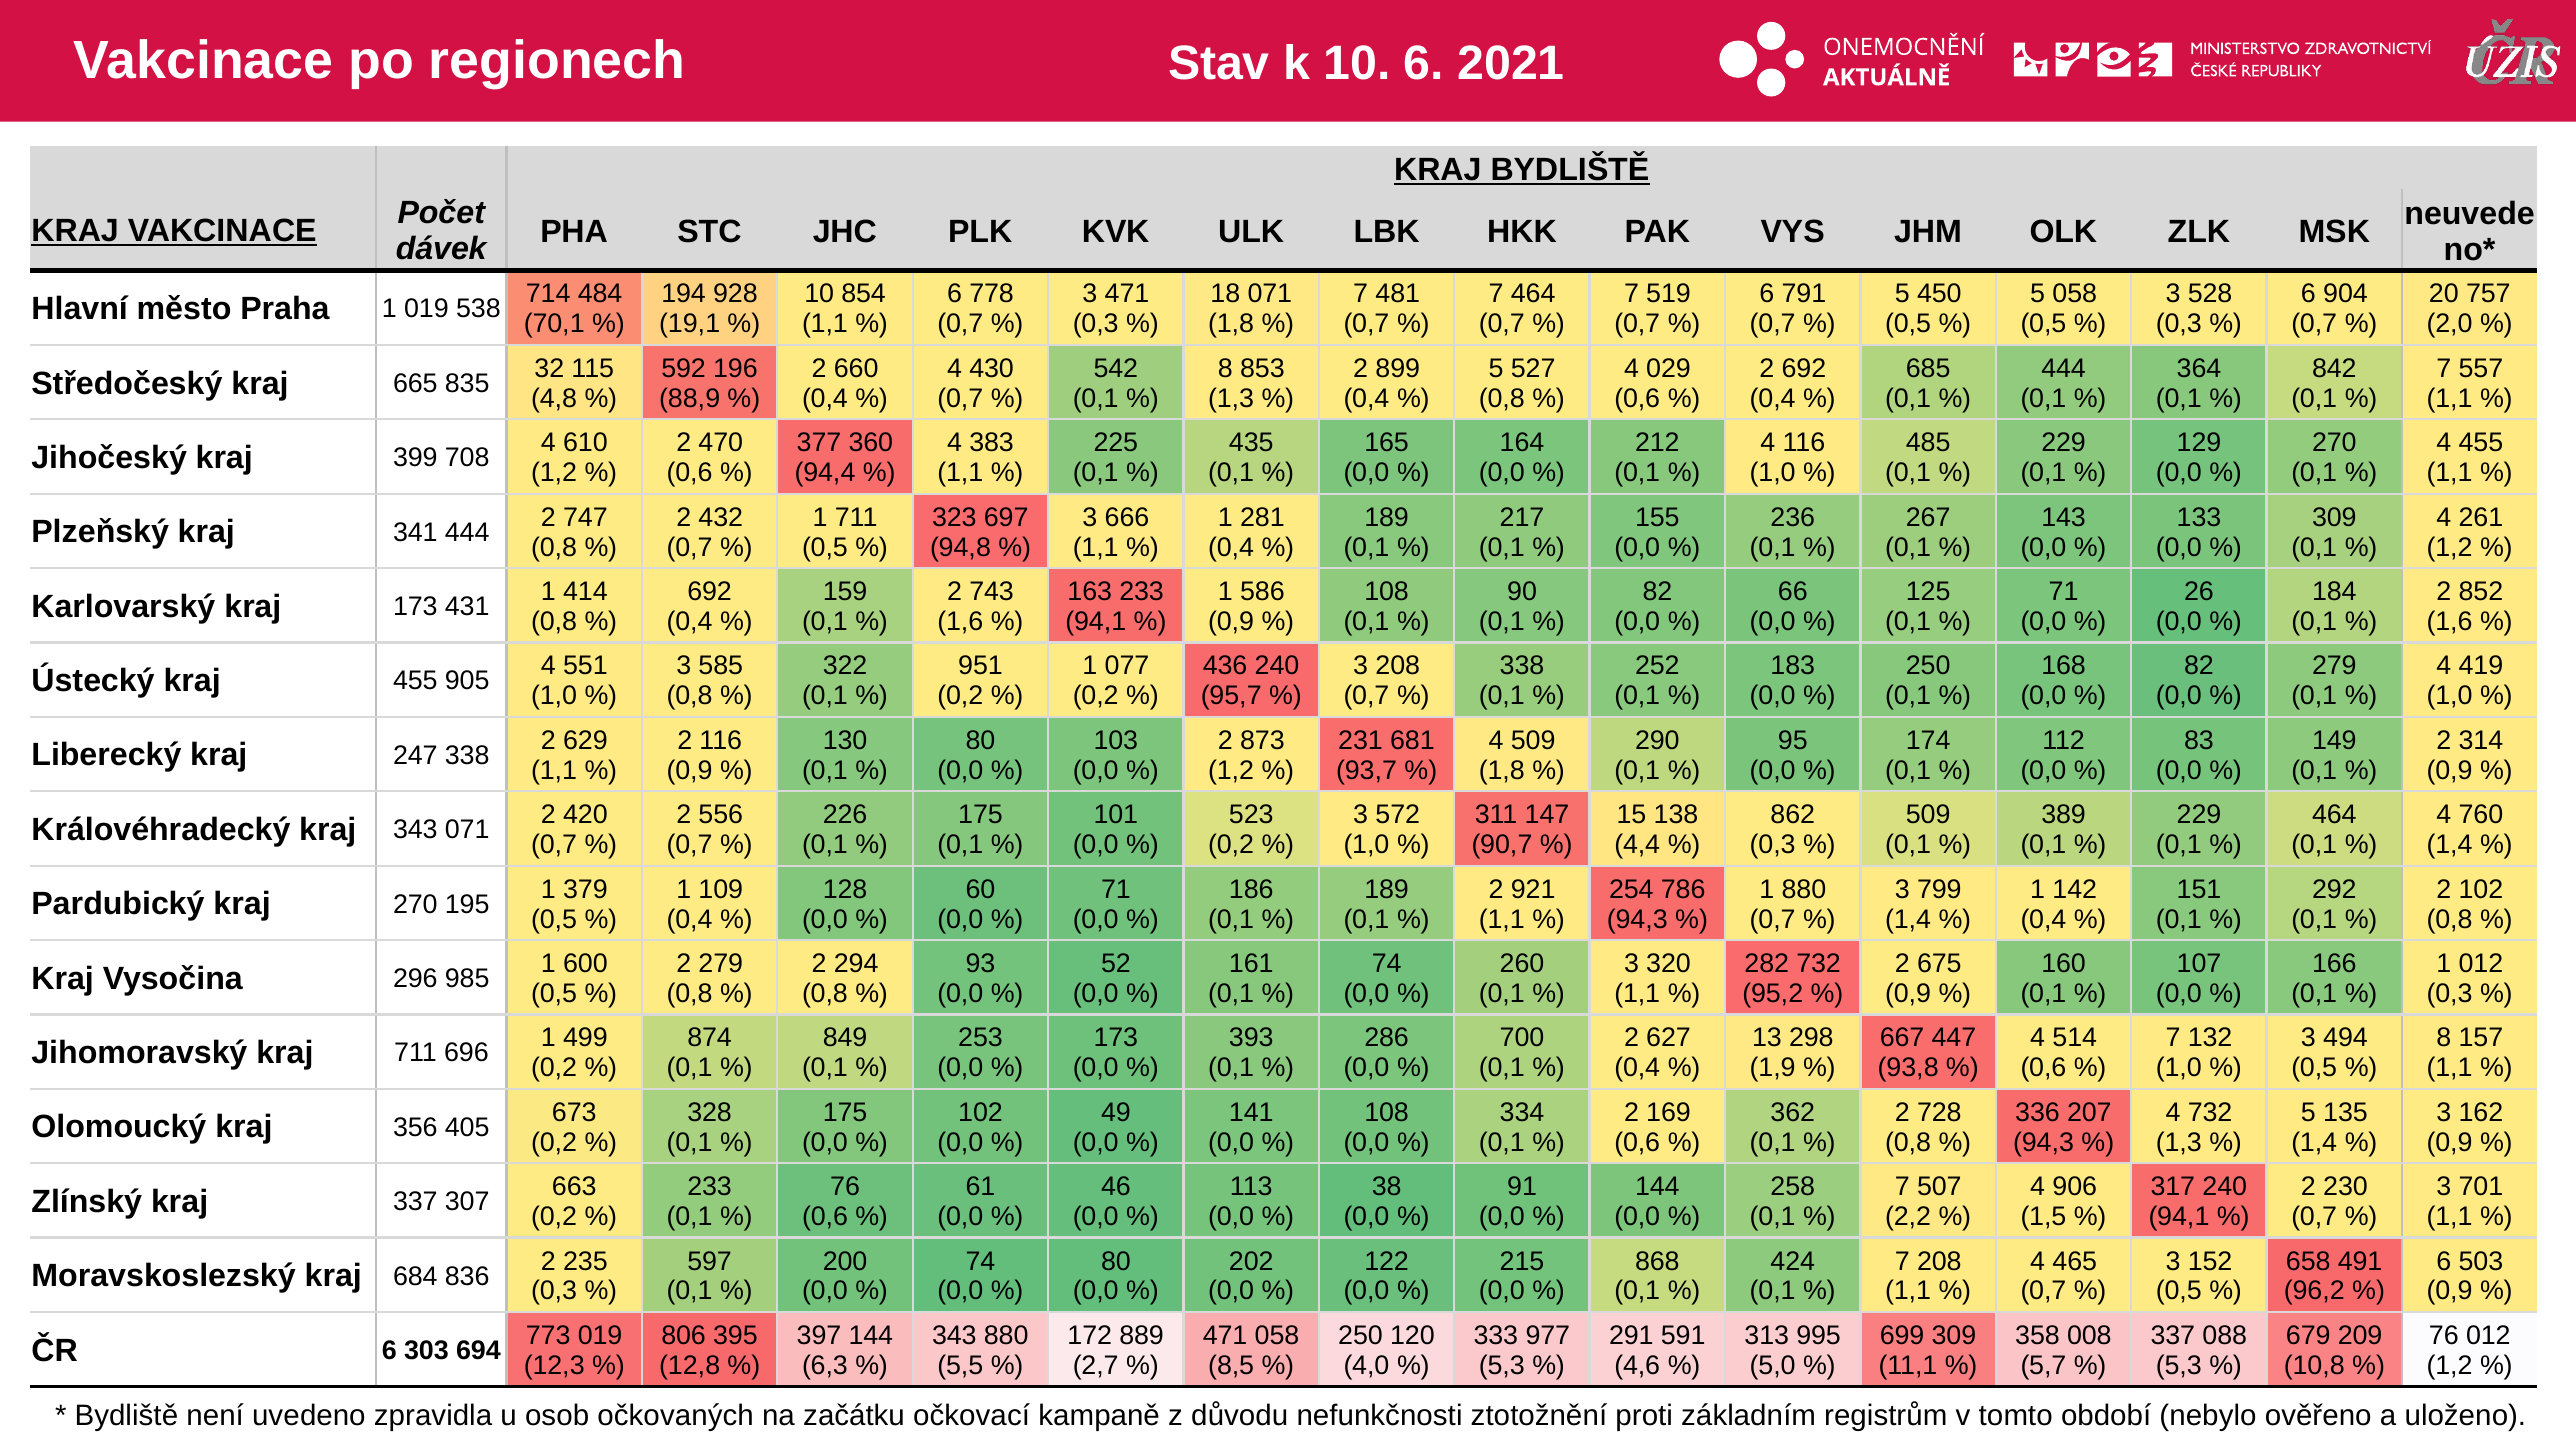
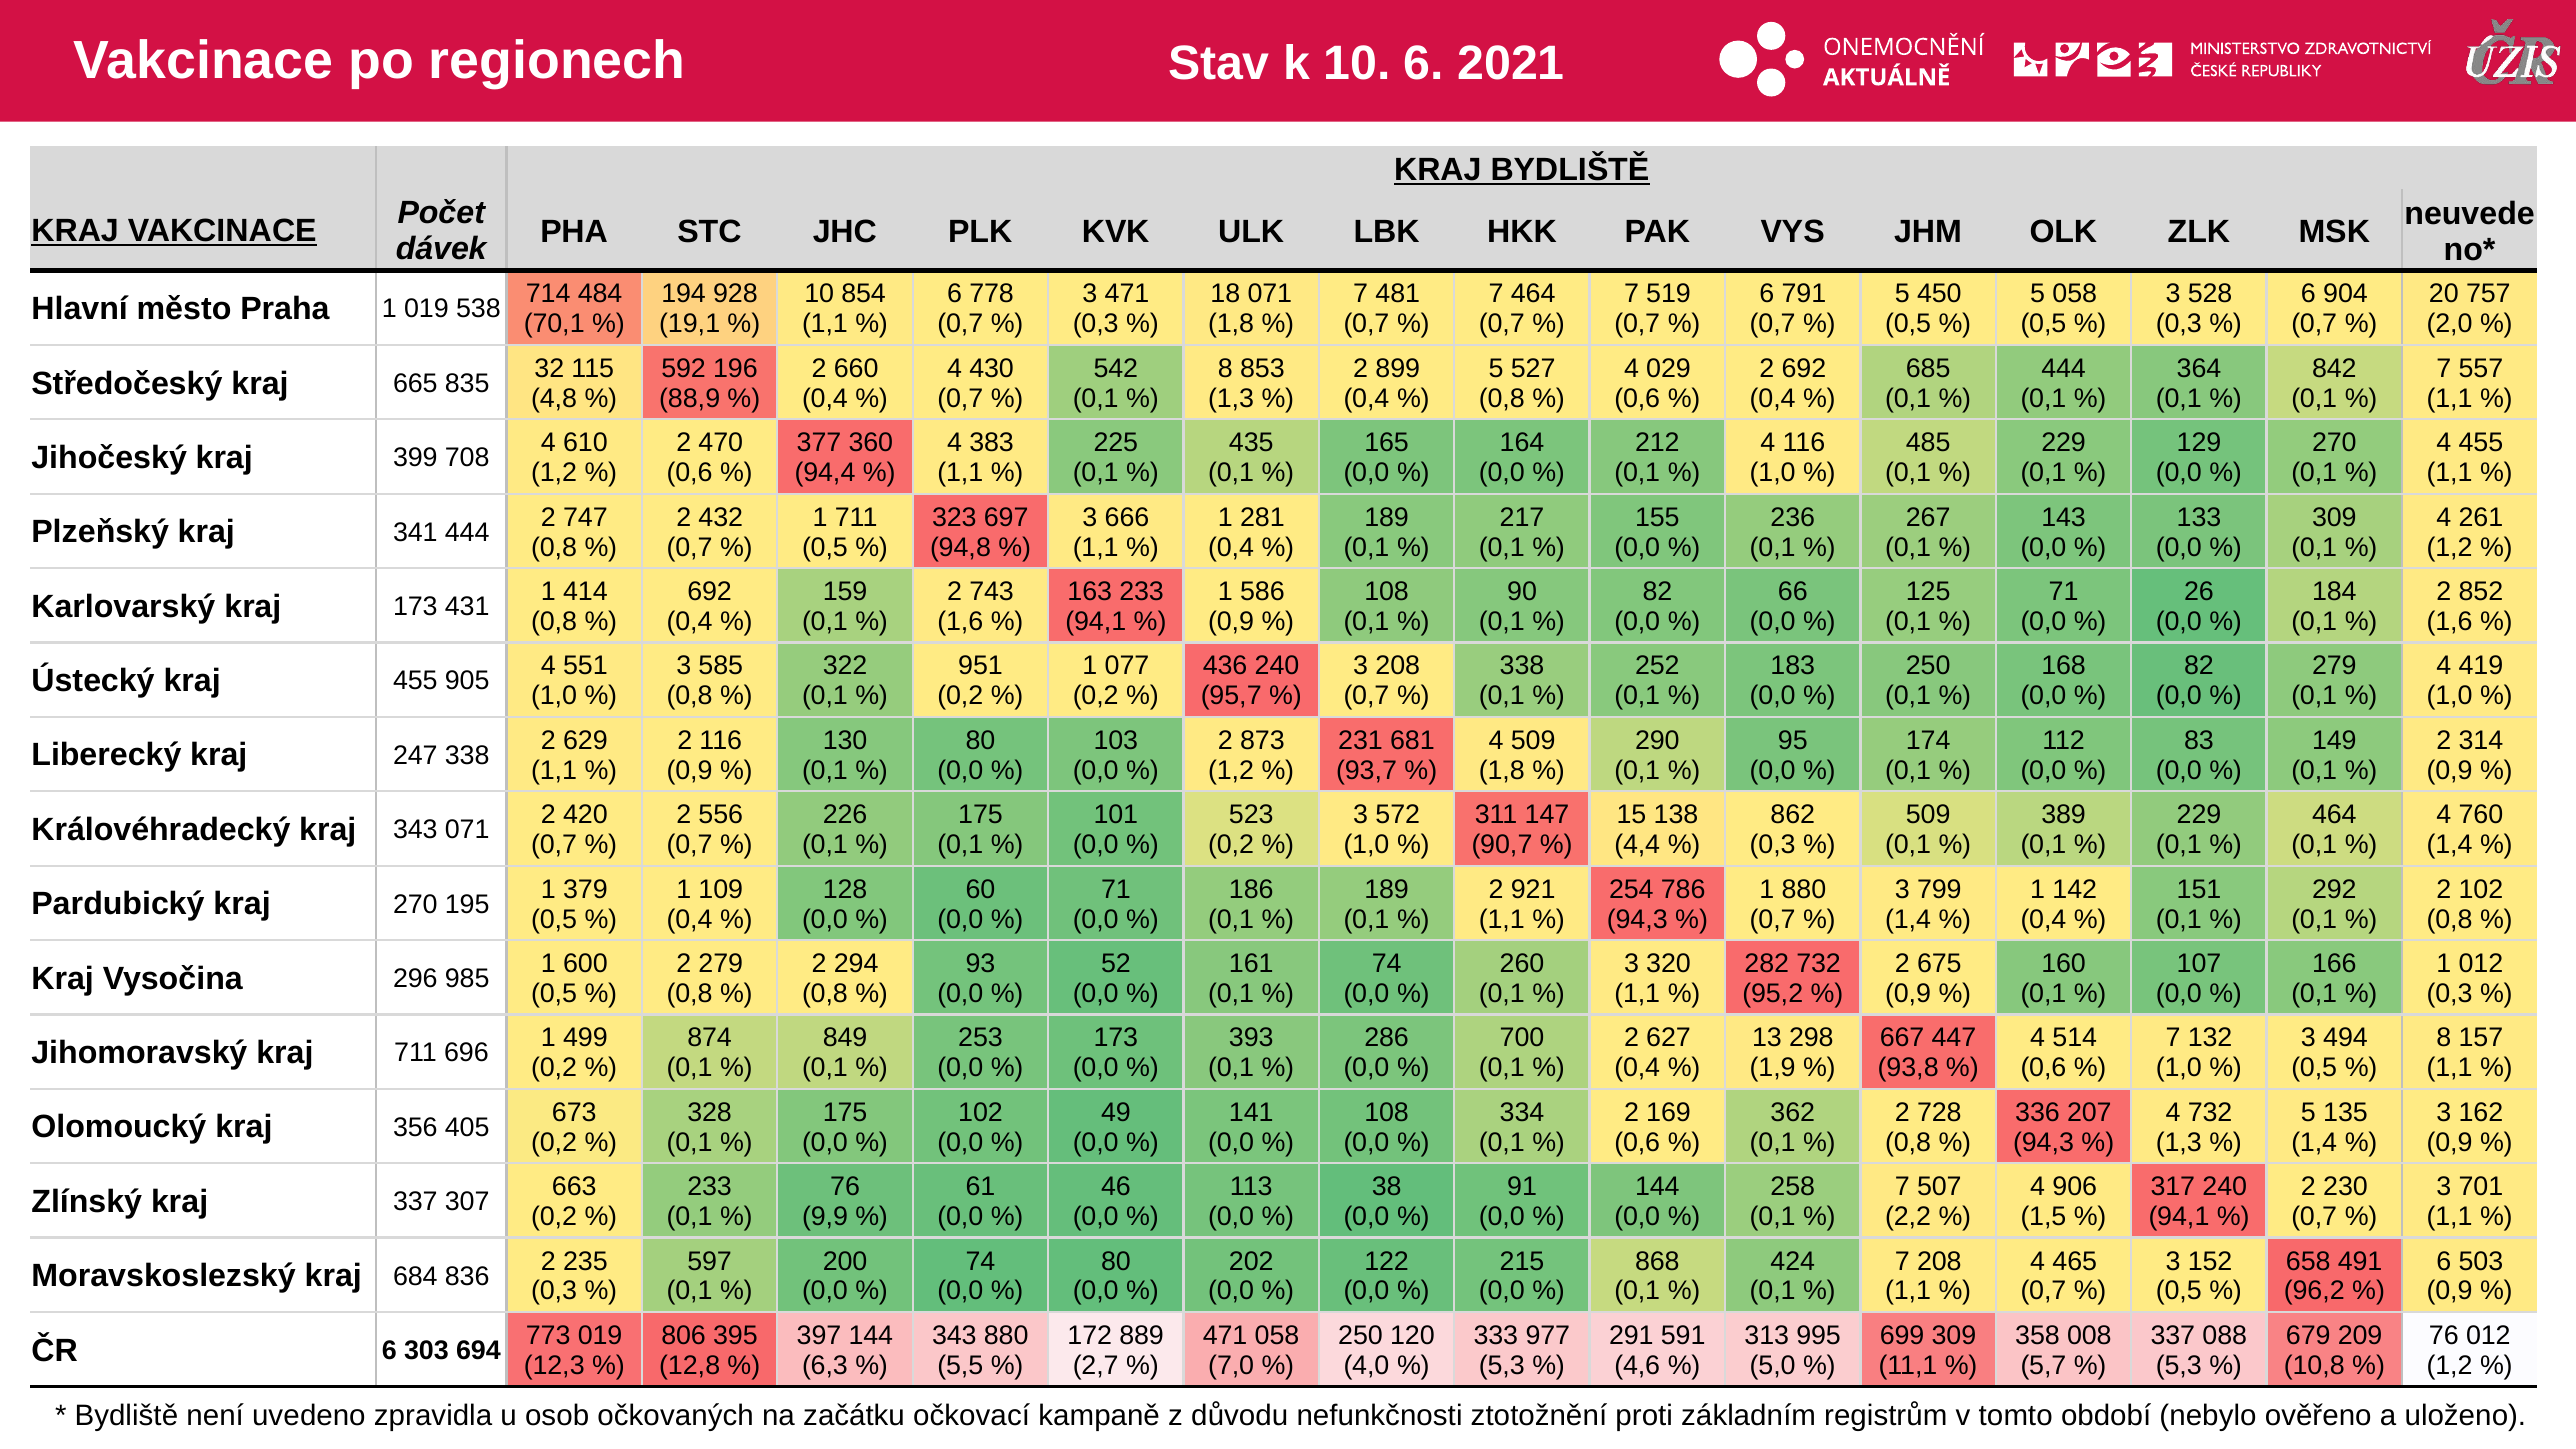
0,6: 0,6 -> 9,9 (825, 1217)
8,5: 8,5 -> 7,0 (1231, 1366)
